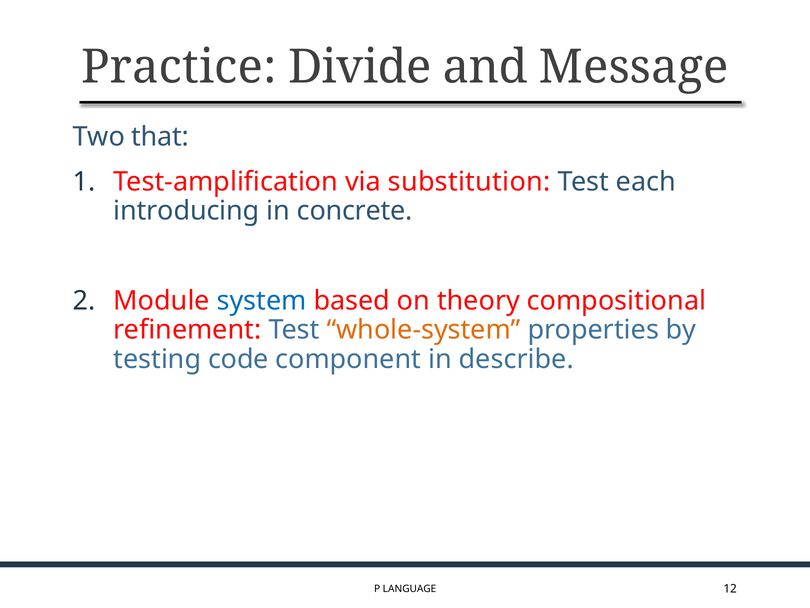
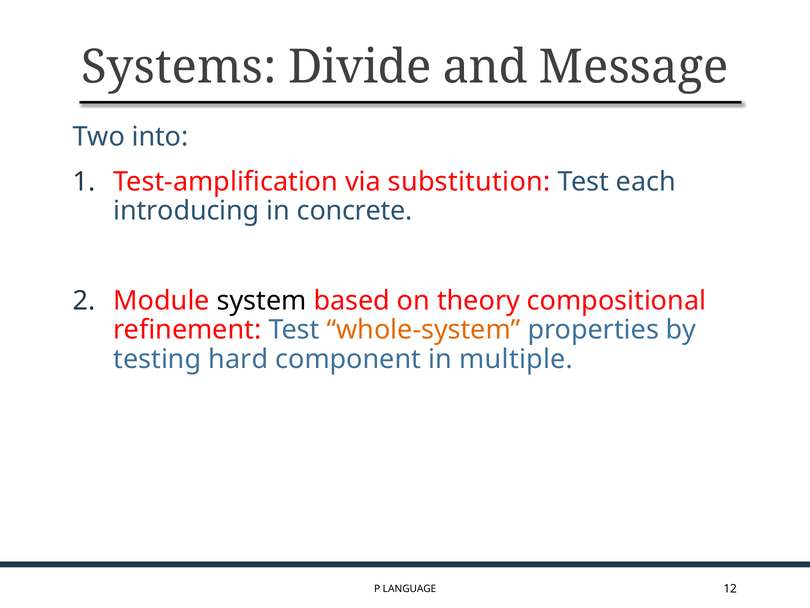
Practice: Practice -> Systems (179, 67)
that: that -> into (160, 137)
system colour: blue -> black (262, 301)
code: code -> hard (238, 359)
describe: describe -> multiple (516, 359)
